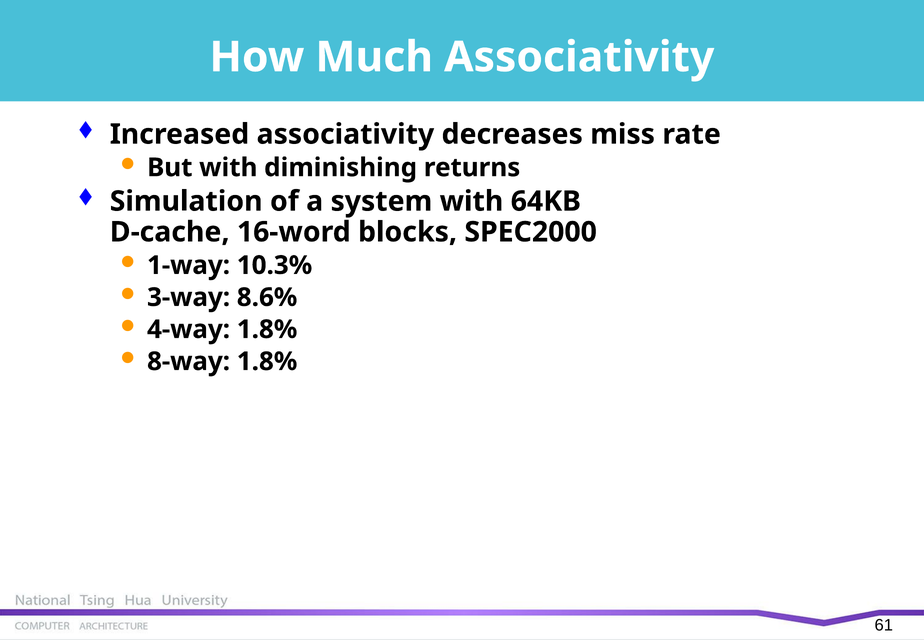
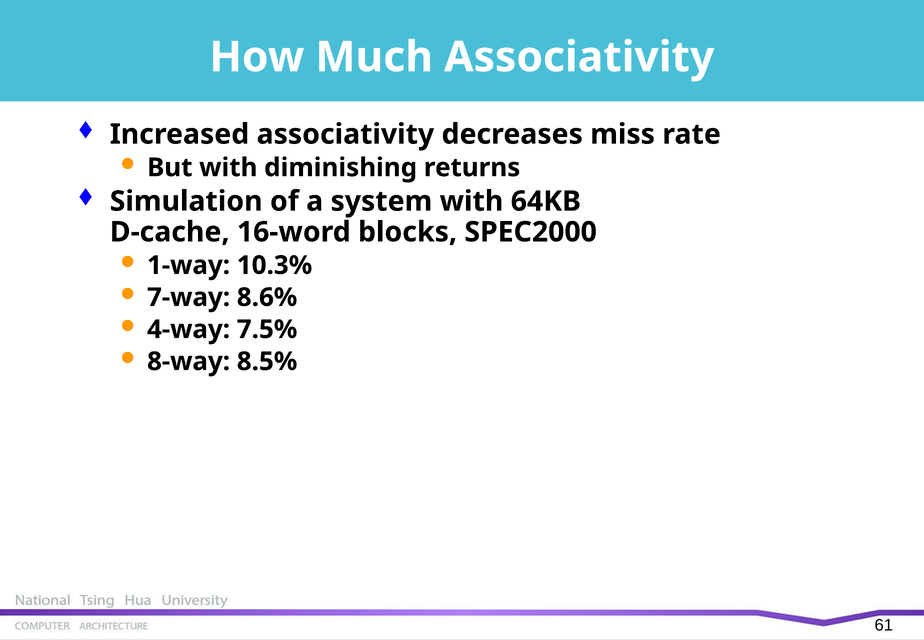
3-way: 3-way -> 7-way (189, 297)
4-way 1.8%: 1.8% -> 7.5% (267, 329)
8-way 1.8%: 1.8% -> 8.5% (267, 361)
